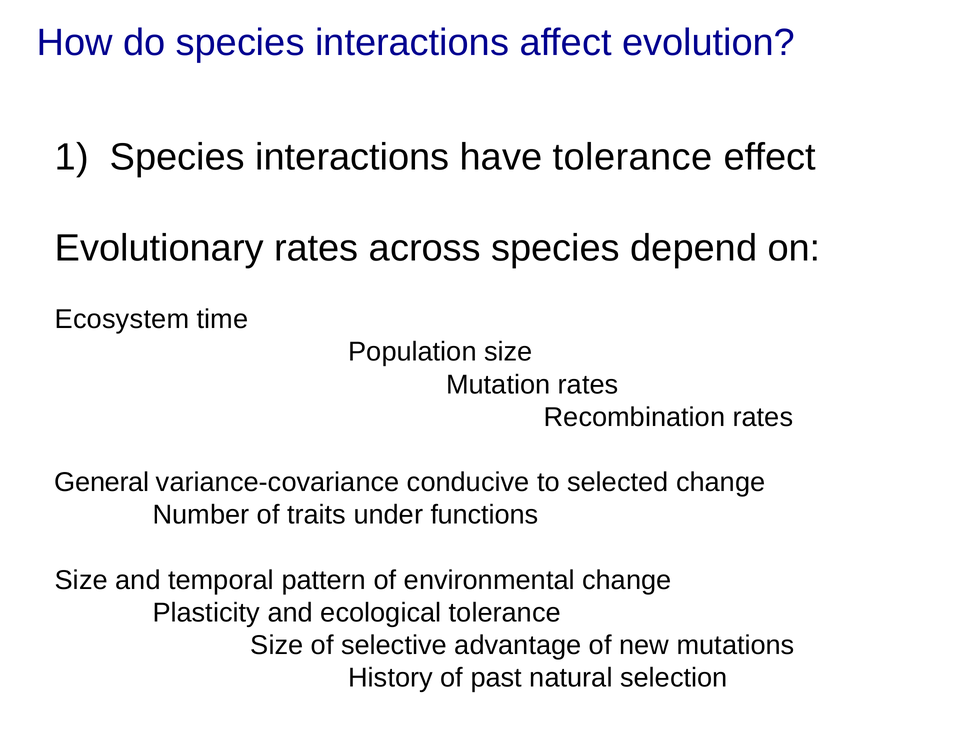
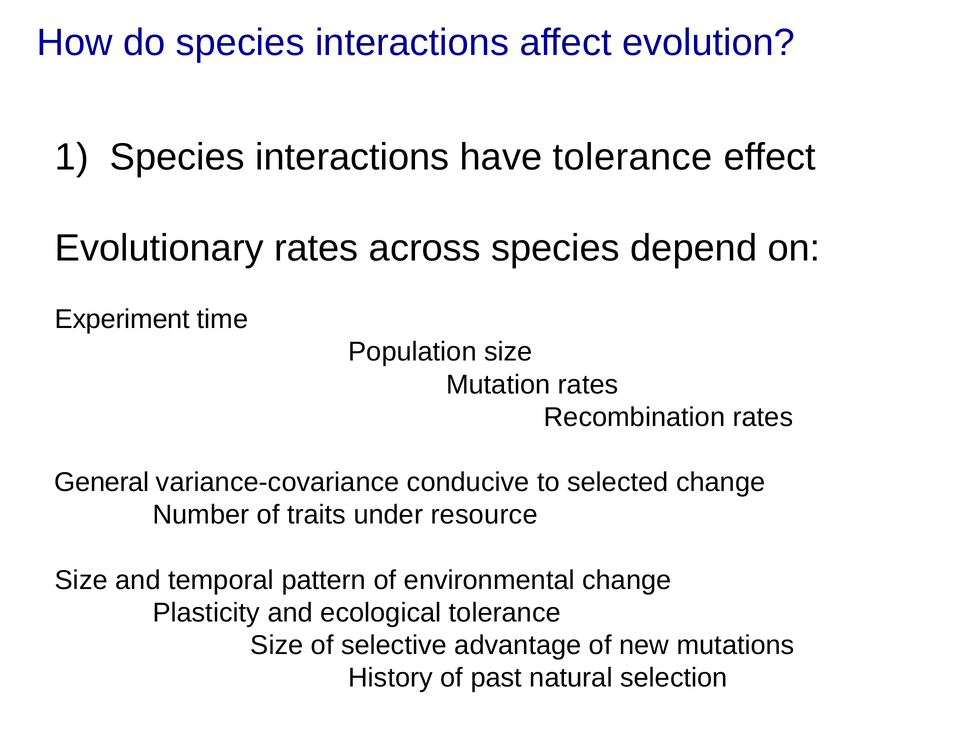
Ecosystem: Ecosystem -> Experiment (122, 320)
functions: functions -> resource (484, 515)
